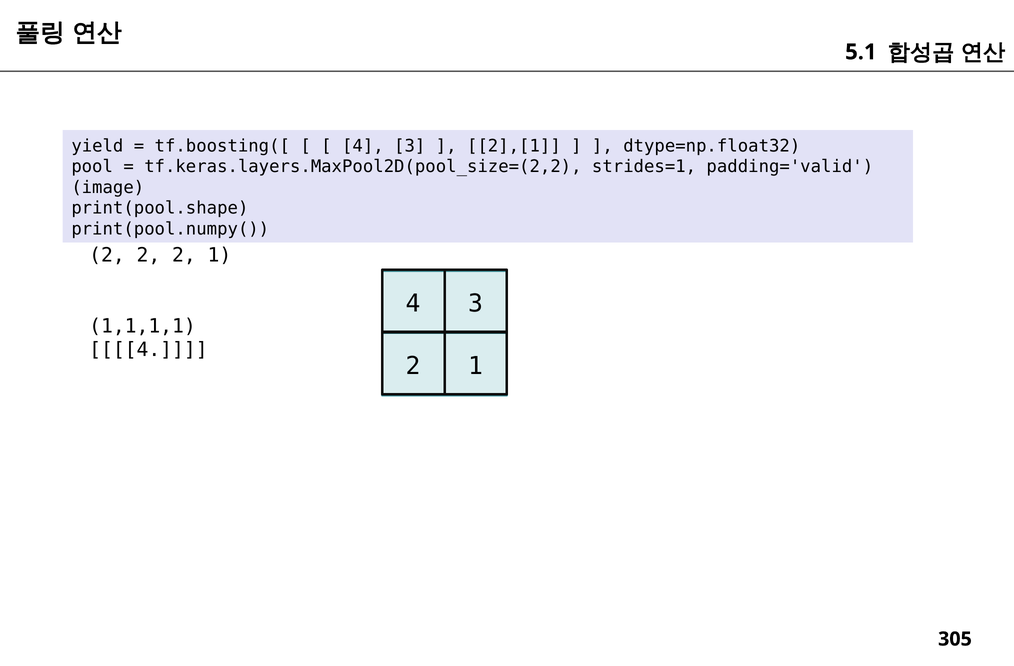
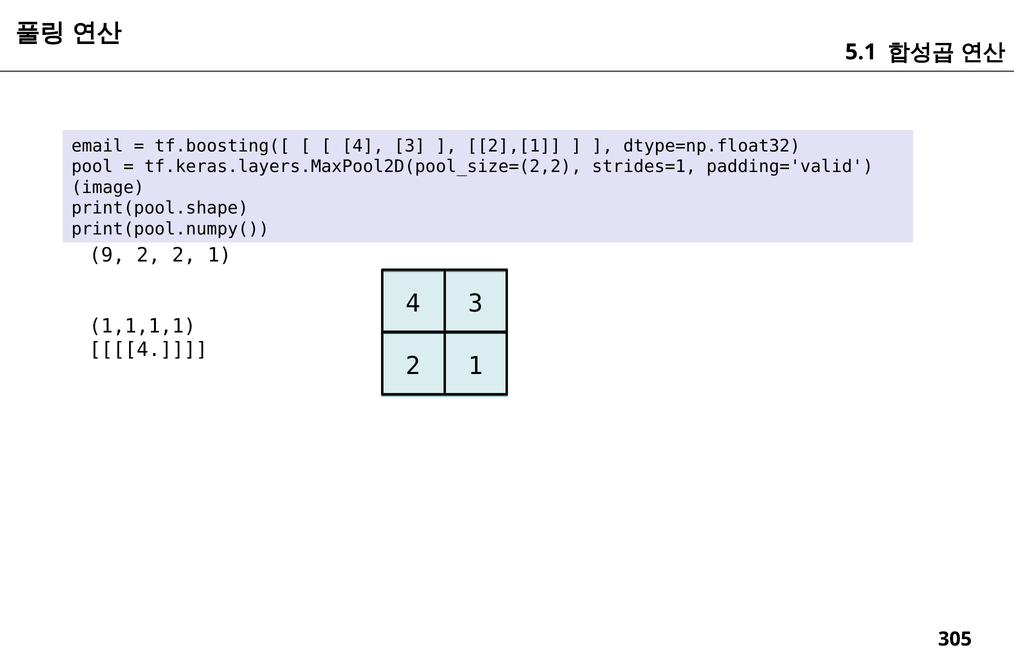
yield: yield -> email (97, 146)
2: 2 -> 9 (107, 255)
